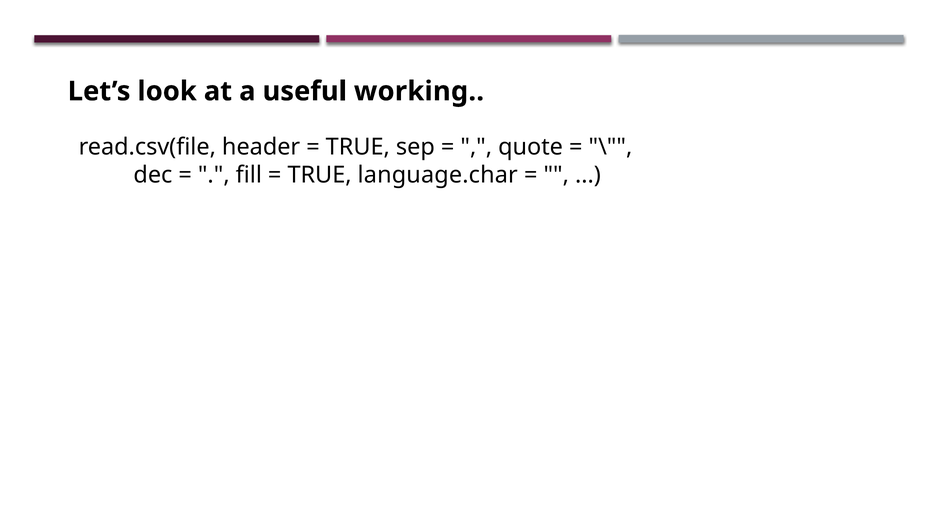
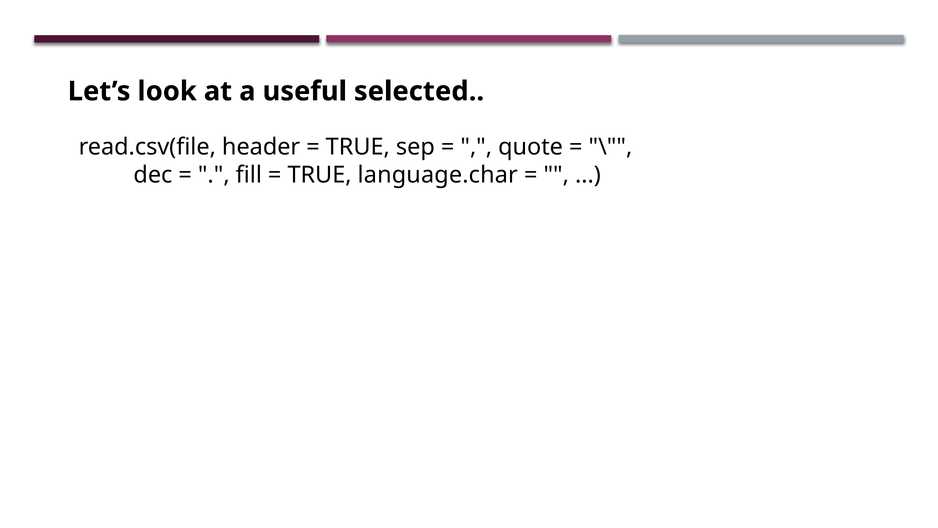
working: working -> selected (419, 91)
